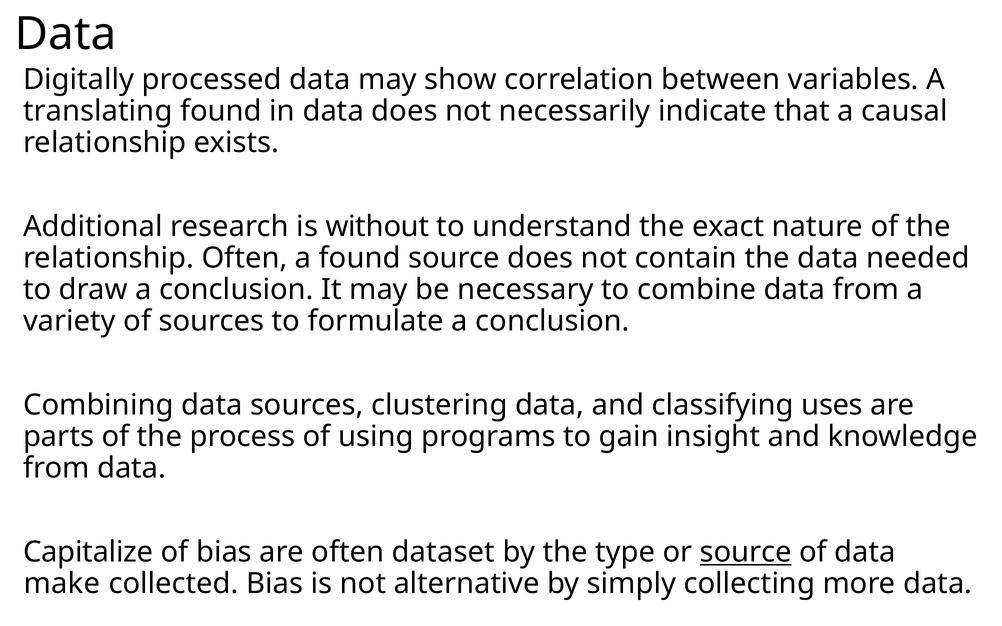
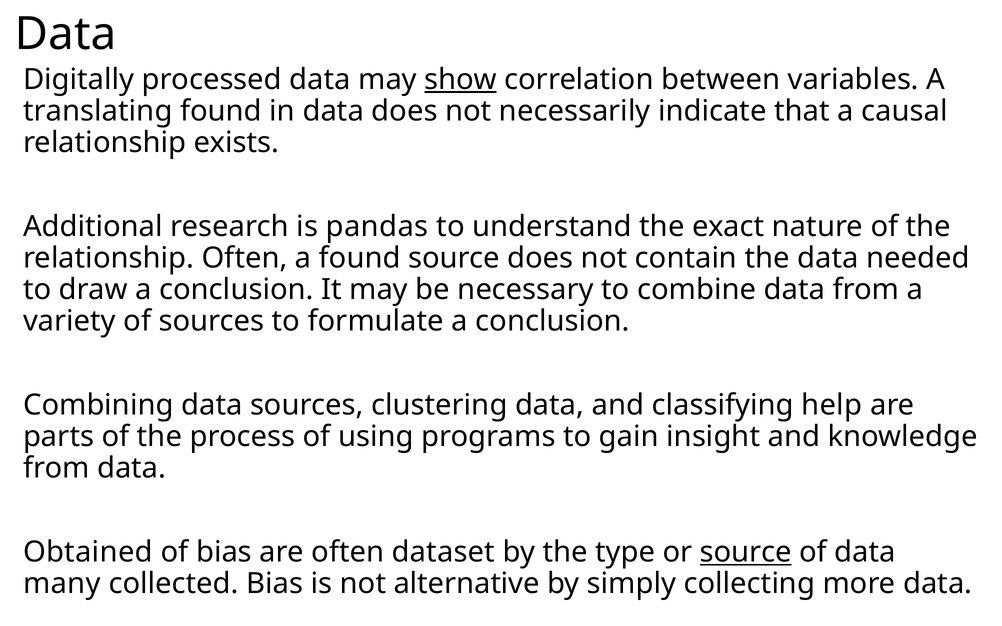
show underline: none -> present (461, 79)
without: without -> pandas (377, 227)
uses: uses -> help (832, 405)
Capitalize: Capitalize -> Obtained (88, 552)
make: make -> many (62, 584)
